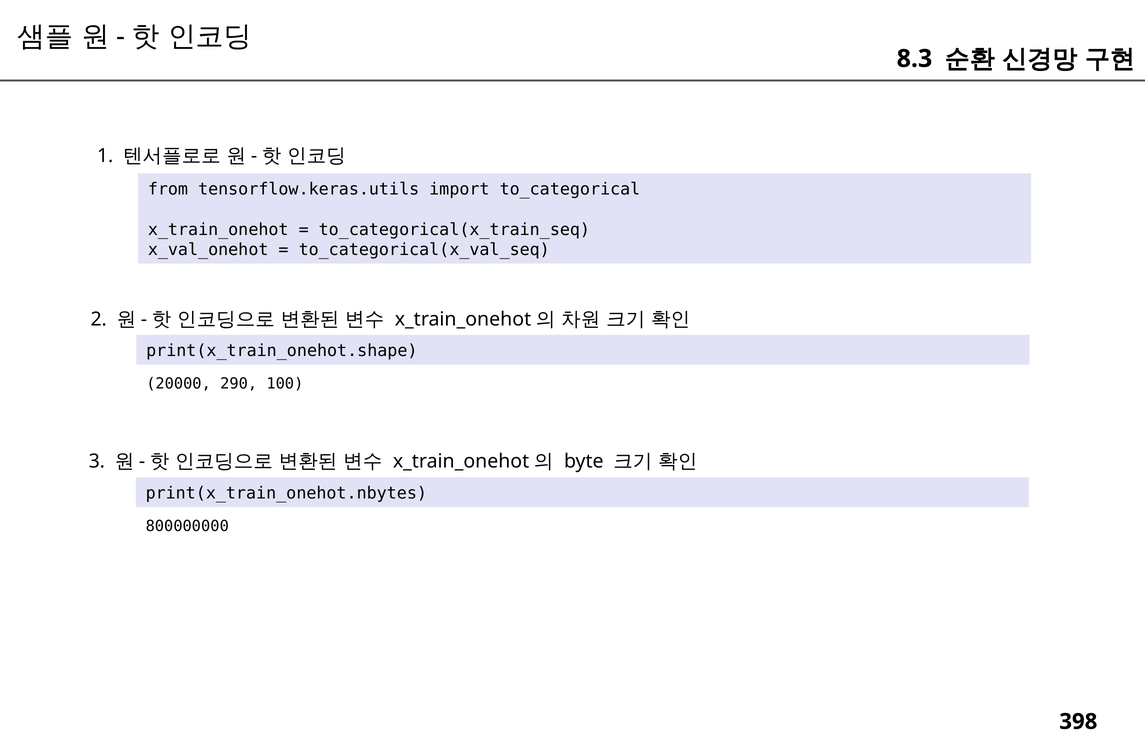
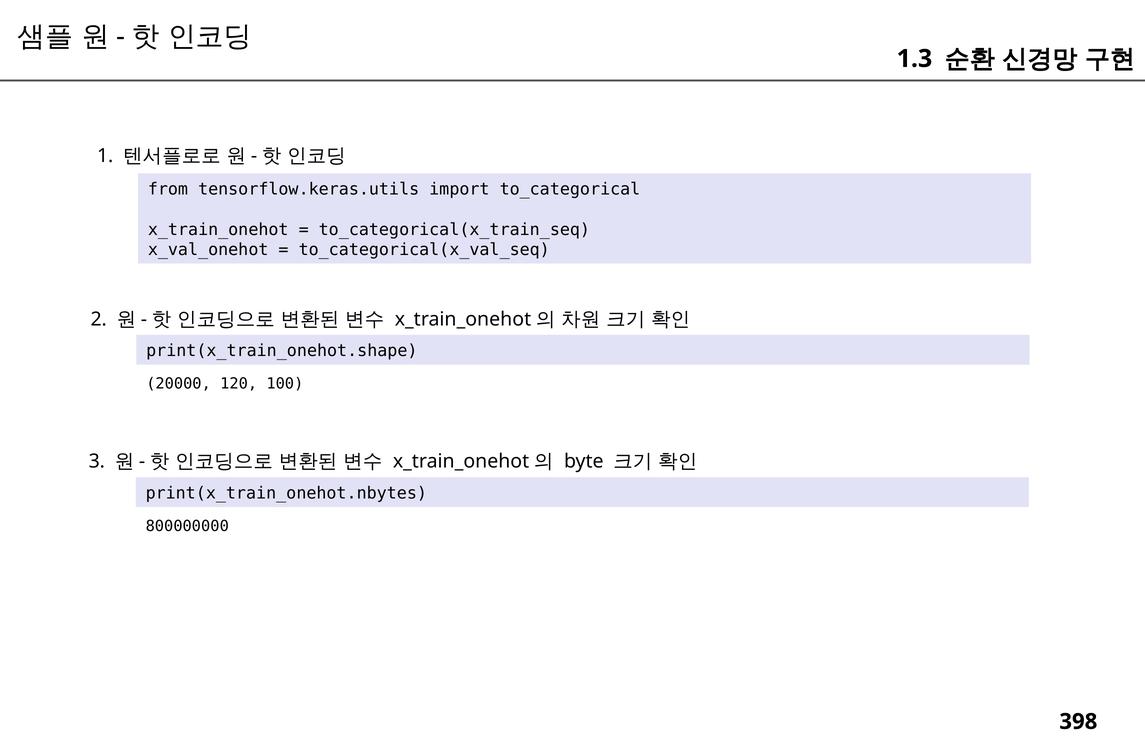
8.3: 8.3 -> 1.3 (914, 59)
290: 290 -> 120 (239, 384)
